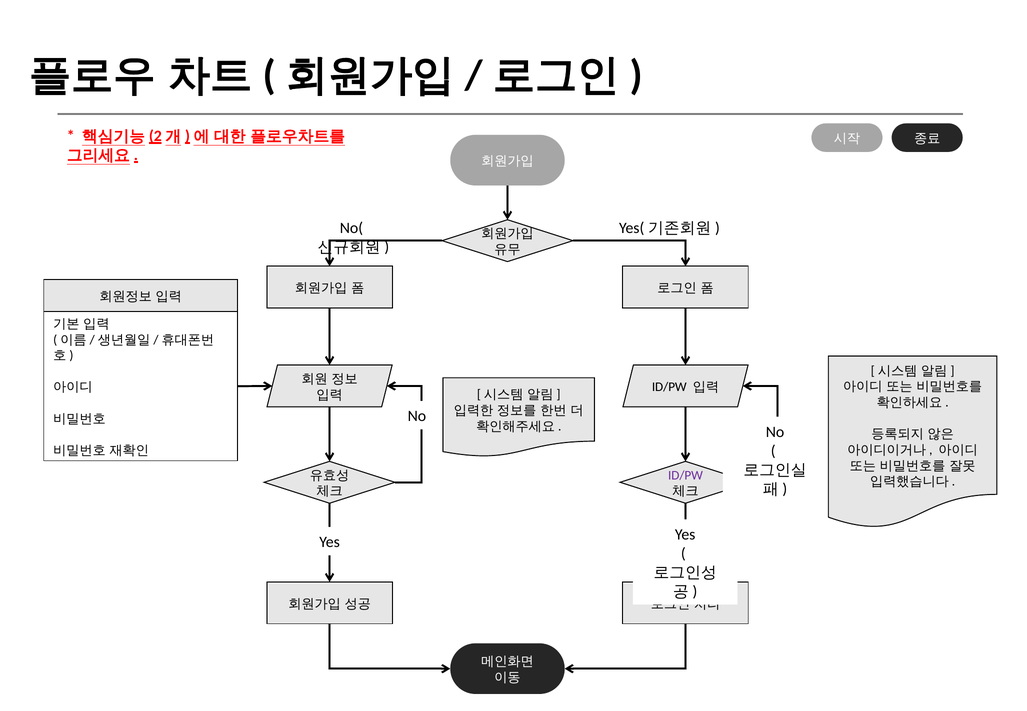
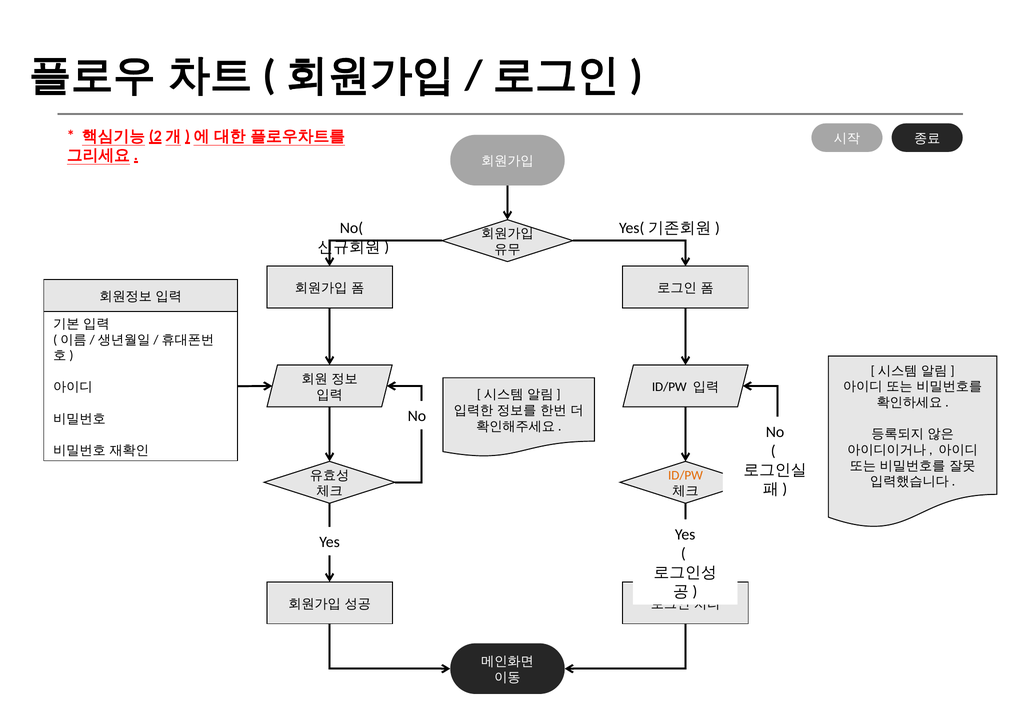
ID/PW colour: purple -> orange (686, 475)
